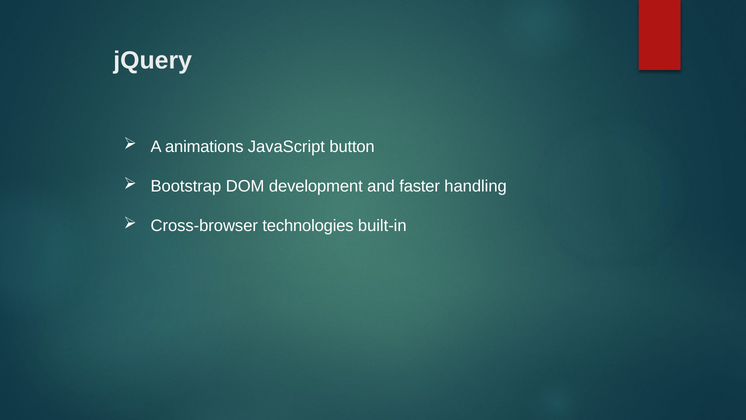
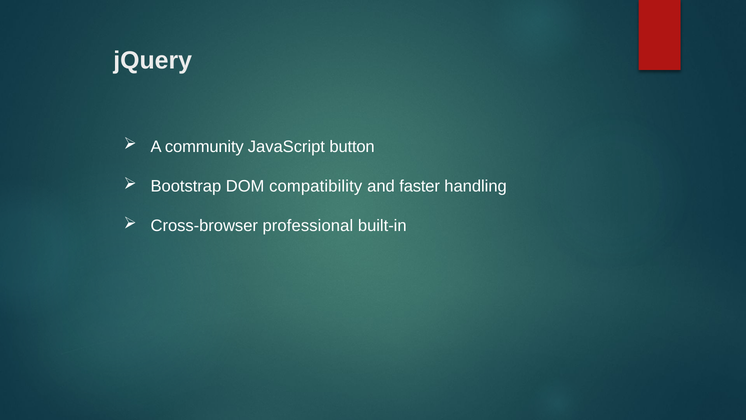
animations: animations -> community (204, 146)
development: development -> compatibility (316, 186)
technologies: technologies -> professional (308, 226)
